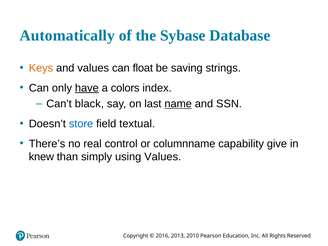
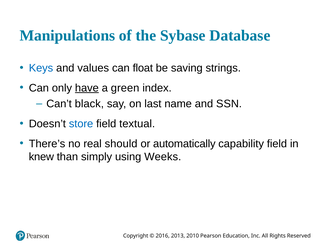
Automatically: Automatically -> Manipulations (67, 36)
Keys colour: orange -> blue (41, 68)
colors: colors -> green (125, 88)
name underline: present -> none (178, 104)
control: control -> should (121, 144)
columnname: columnname -> automatically (184, 144)
capability give: give -> field (277, 144)
using Values: Values -> Weeks (163, 157)
